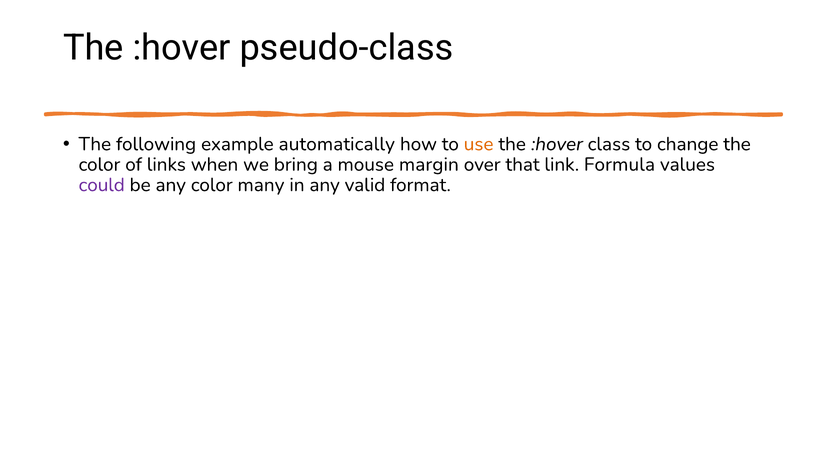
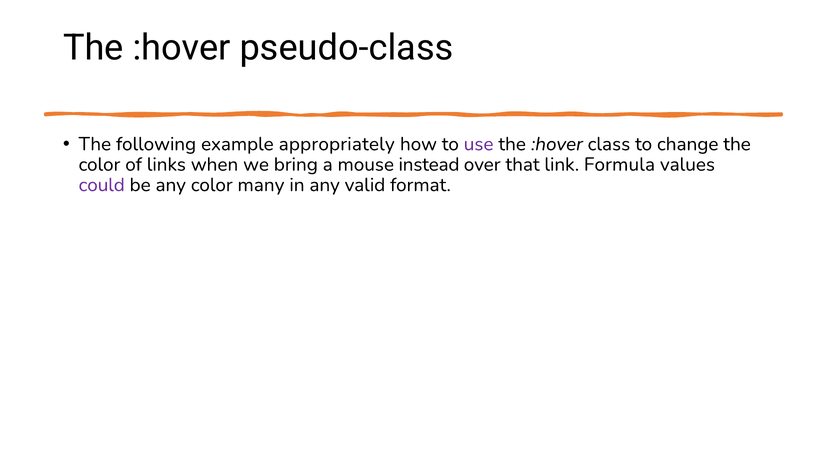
automatically: automatically -> appropriately (337, 144)
use colour: orange -> purple (479, 144)
margin: margin -> instead (429, 165)
